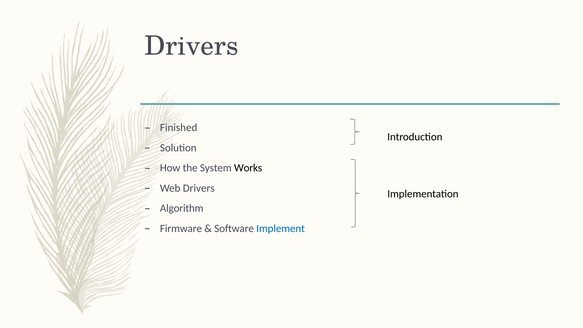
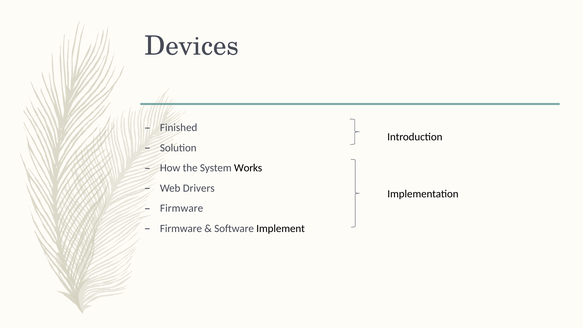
Drivers: Drivers -> Devices (192, 46)
Algorithm: Algorithm -> Firmware (182, 208)
Implement colour: blue -> black (281, 228)
